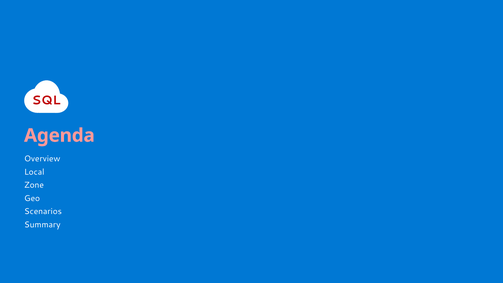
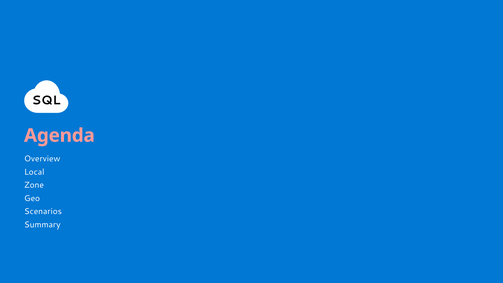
SQL colour: red -> black (46, 100)
